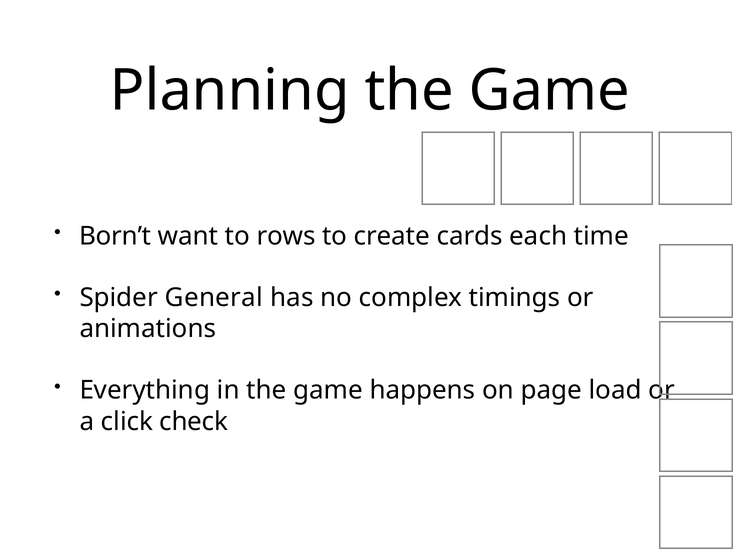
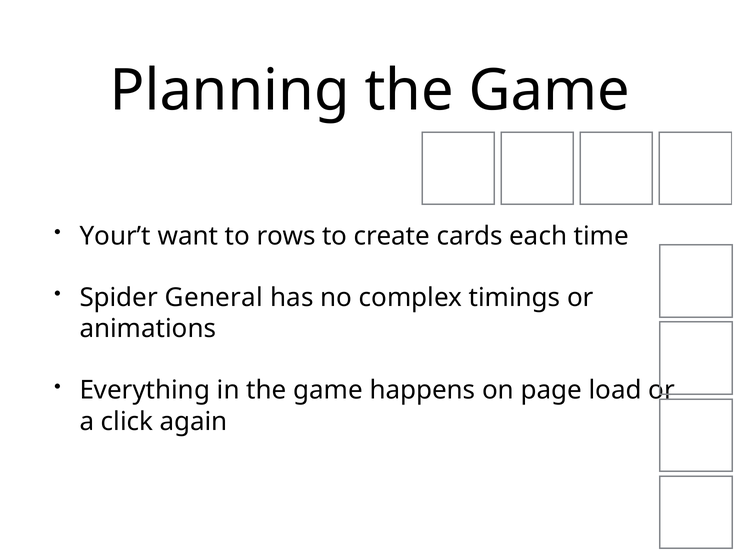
Born’t: Born’t -> Your’t (115, 236)
check: check -> again (194, 422)
